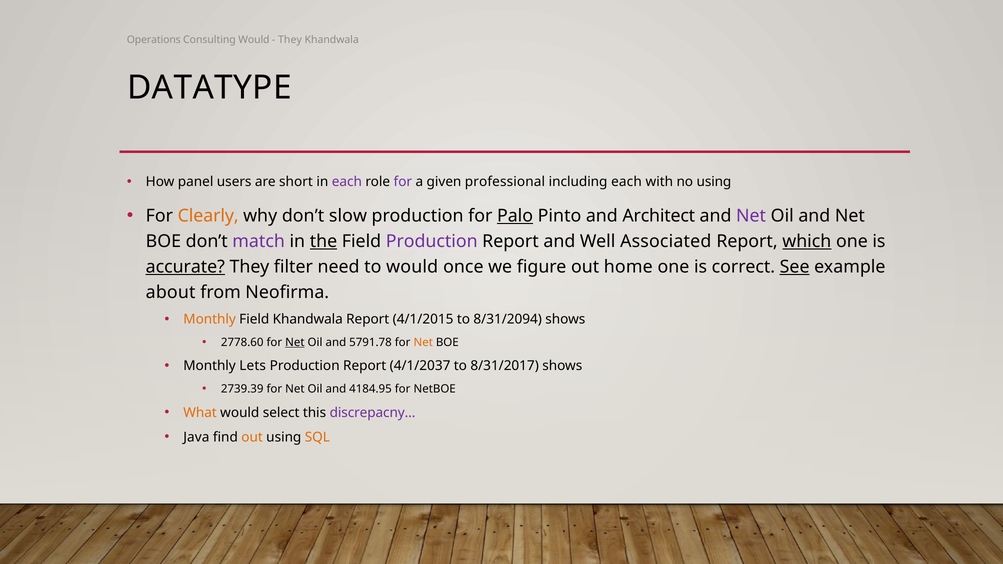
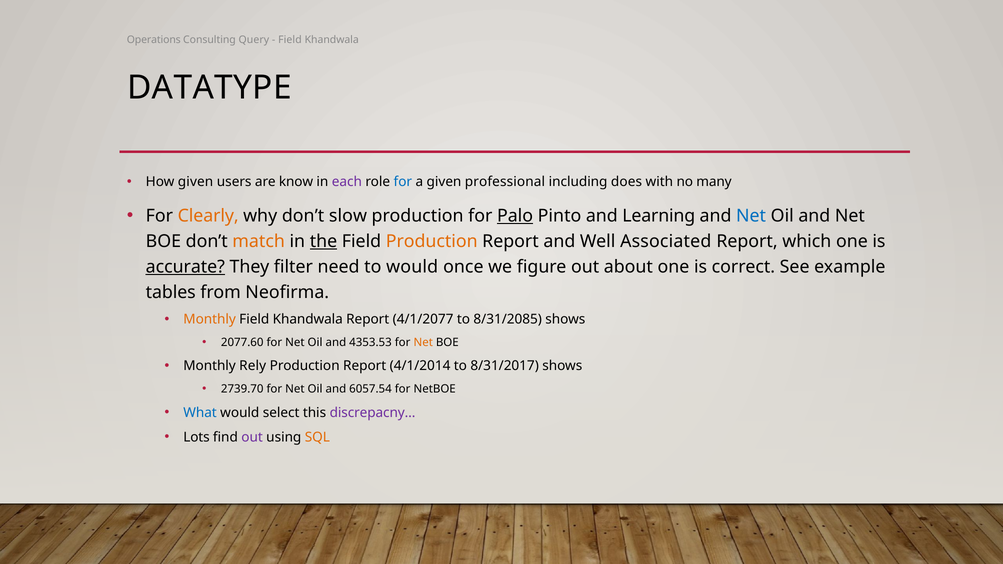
Consulting Would: Would -> Query (254, 40)
They: They -> Field (290, 40)
How panel: panel -> given (196, 182)
short: short -> know (296, 182)
for colour: purple -> blue (403, 182)
including each: each -> does (627, 182)
no using: using -> many (714, 182)
Architect: Architect -> Learning (659, 216)
Net colour: purple -> blue (751, 216)
match colour: purple -> orange (259, 241)
Production colour: purple -> orange (432, 241)
which underline: present -> none (807, 241)
home: home -> about (628, 267)
See underline: present -> none (795, 267)
about: about -> tables (171, 293)
4/1/2015: 4/1/2015 -> 4/1/2077 (423, 320)
8/31/2094: 8/31/2094 -> 8/31/2085 (508, 320)
2778.60: 2778.60 -> 2077.60 (242, 342)
Net underline: present -> none (295, 342)
5791.78: 5791.78 -> 4353.53 (370, 342)
Lets: Lets -> Rely (253, 366)
4/1/2037: 4/1/2037 -> 4/1/2014 (420, 366)
2739.39: 2739.39 -> 2739.70 (242, 389)
4184.95: 4184.95 -> 6057.54 (370, 389)
What colour: orange -> blue (200, 413)
Java: Java -> Lots (196, 437)
out colour: orange -> purple (252, 437)
